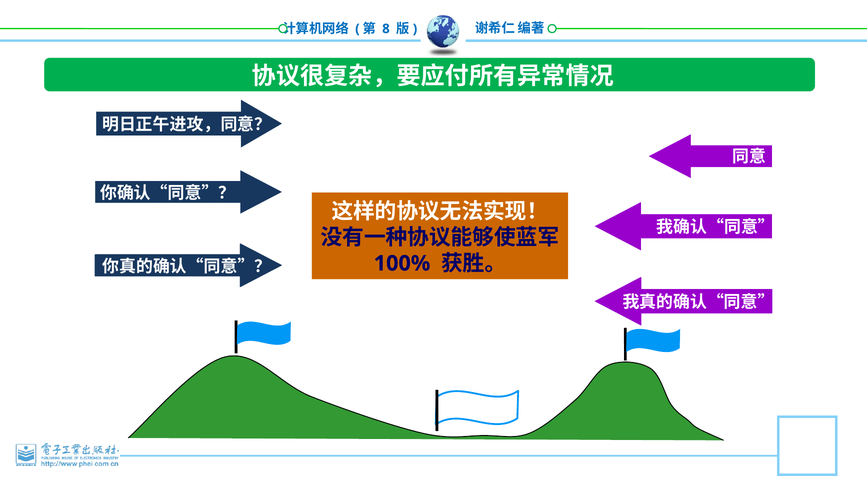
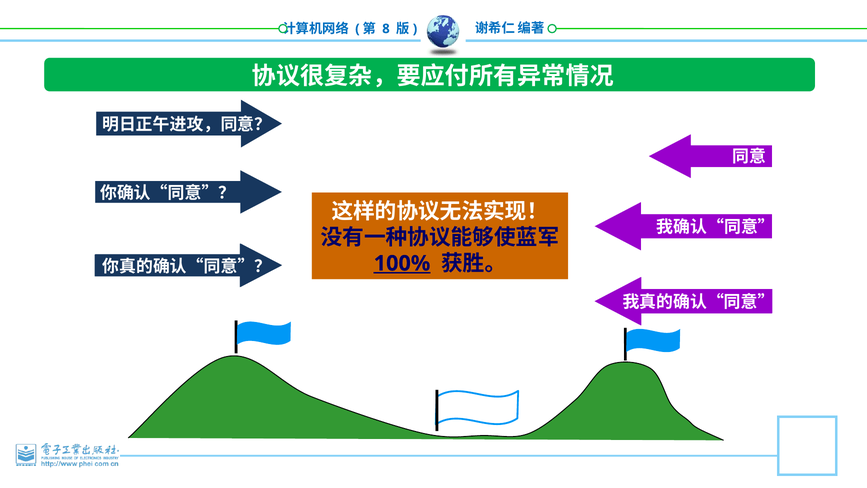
100% underline: none -> present (402, 263)
